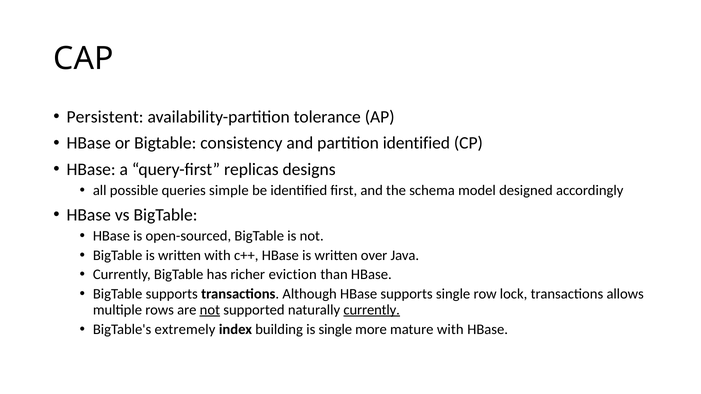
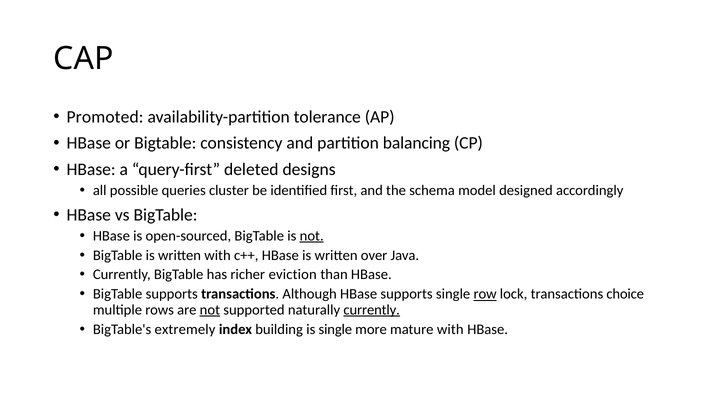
Persistent: Persistent -> Promoted (105, 117)
partition identified: identified -> balancing (416, 143)
replicas: replicas -> deleted (251, 169)
simple: simple -> cluster (229, 190)
not underline: none -> present (312, 236)
row underline: none -> present (485, 294)
allows: allows -> choice (625, 294)
